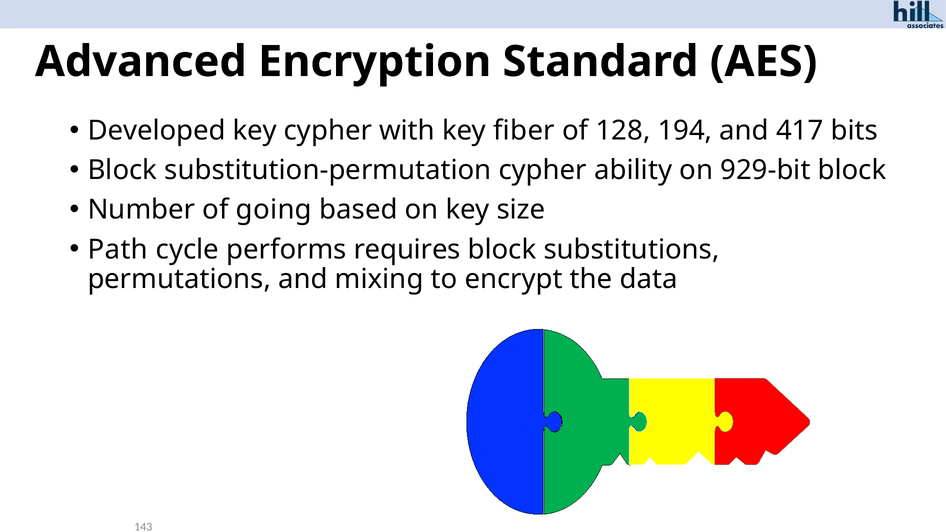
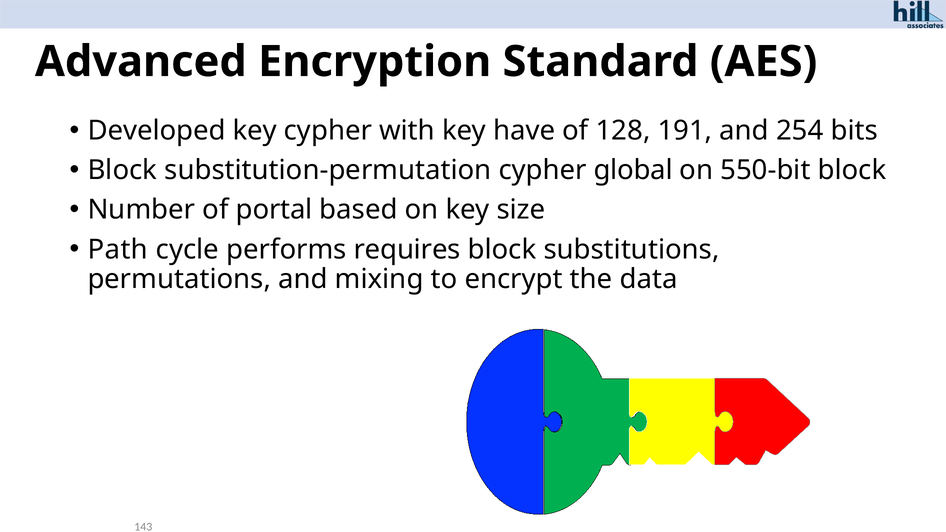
fiber: fiber -> have (524, 131)
194: 194 -> 191 (685, 131)
417: 417 -> 254 (800, 131)
ability: ability -> global (633, 170)
929-bit: 929-bit -> 550-bit (765, 170)
going: going -> portal (274, 210)
